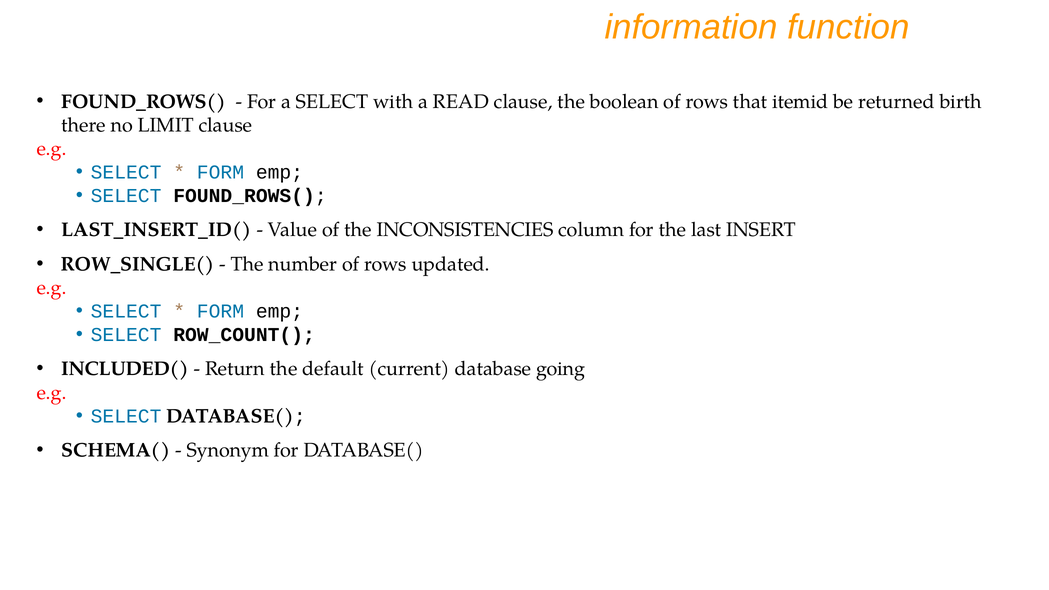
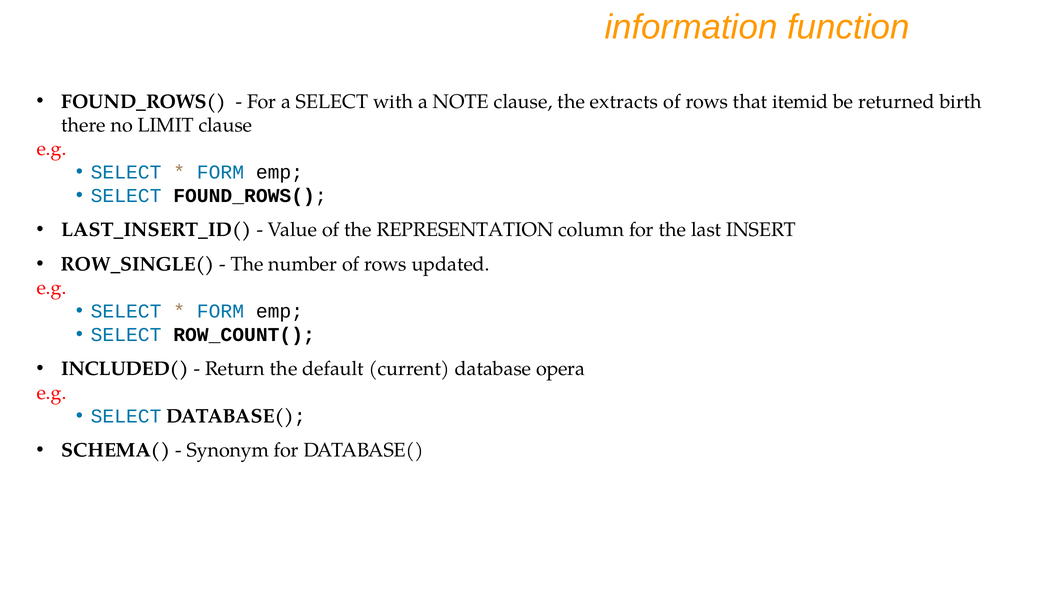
READ: READ -> NOTE (461, 102)
boolean: boolean -> extracts (624, 102)
INCONSISTENCIES: INCONSISTENCIES -> REPRESENTATION (465, 230)
going: going -> opera (561, 369)
